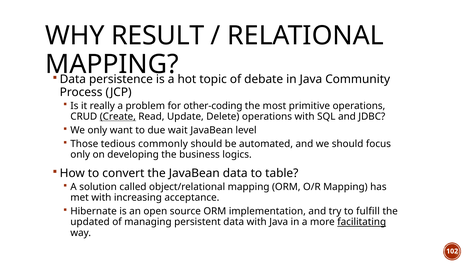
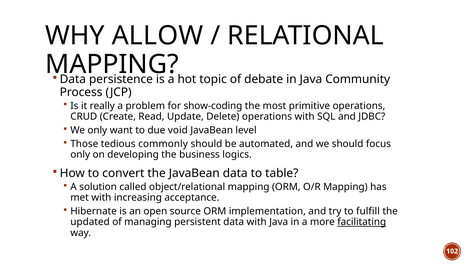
RESULT: RESULT -> ALLOW (157, 36)
other-coding: other-coding -> show-coding (213, 106)
Create underline: present -> none (118, 116)
wait: wait -> void (178, 130)
